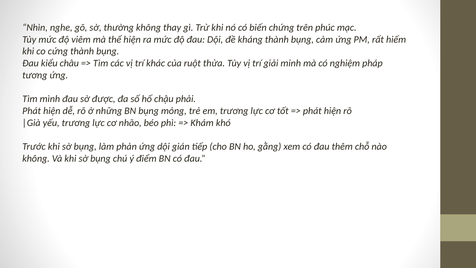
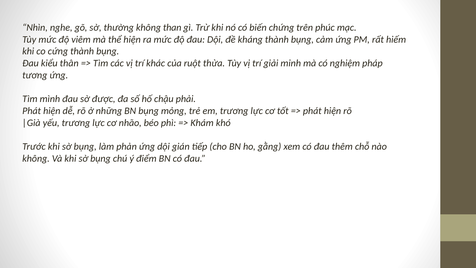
thay: thay -> than (172, 27)
châu: châu -> thân (69, 63)
